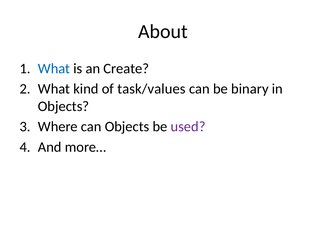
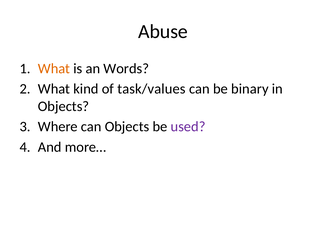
About: About -> Abuse (163, 32)
What colour: blue -> orange (54, 68)
Create: Create -> Words (126, 68)
